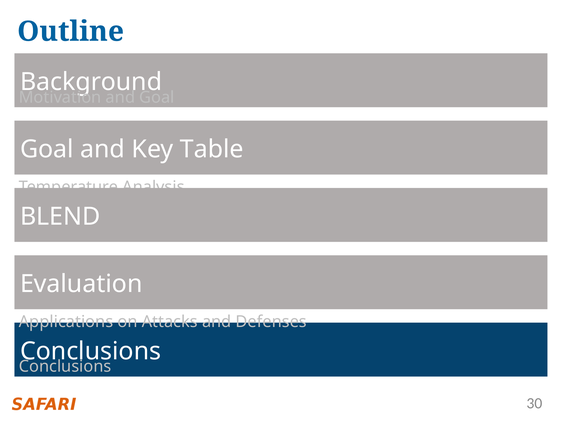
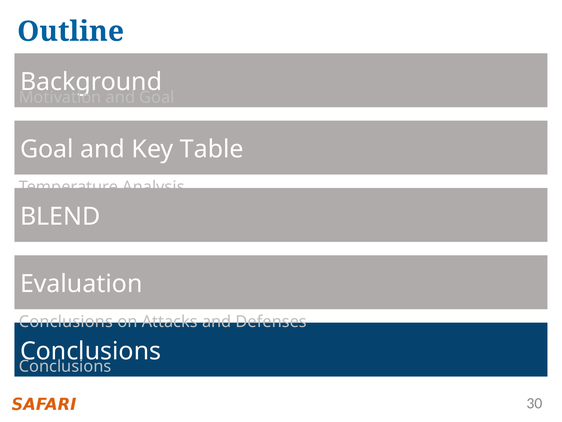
Applications: Applications -> Conclusions (66, 321)
